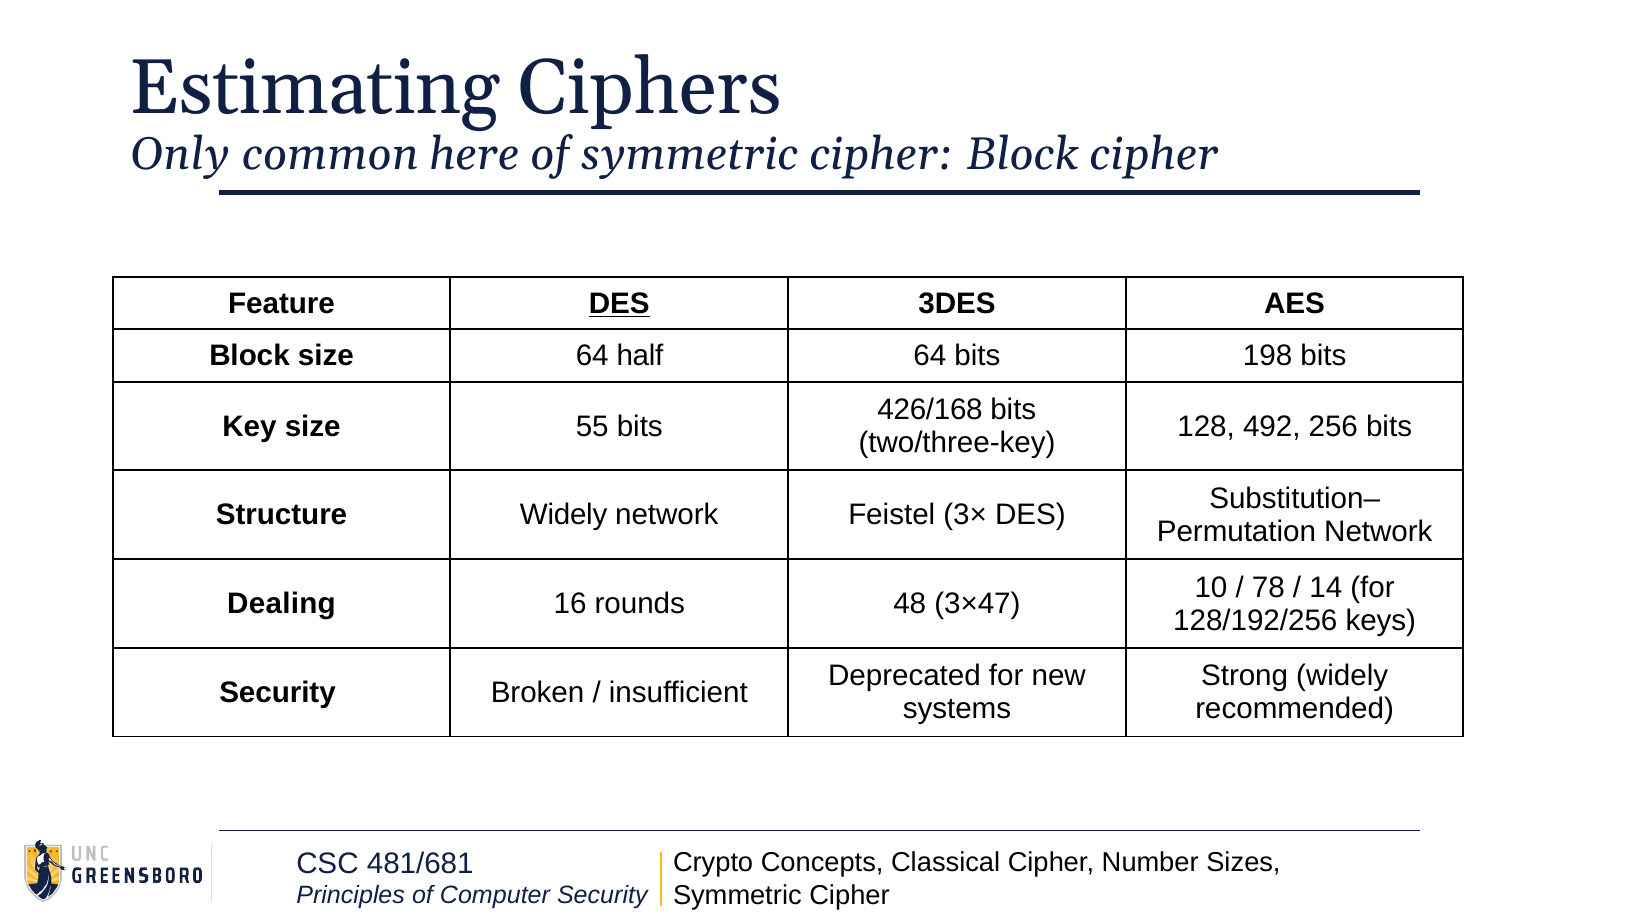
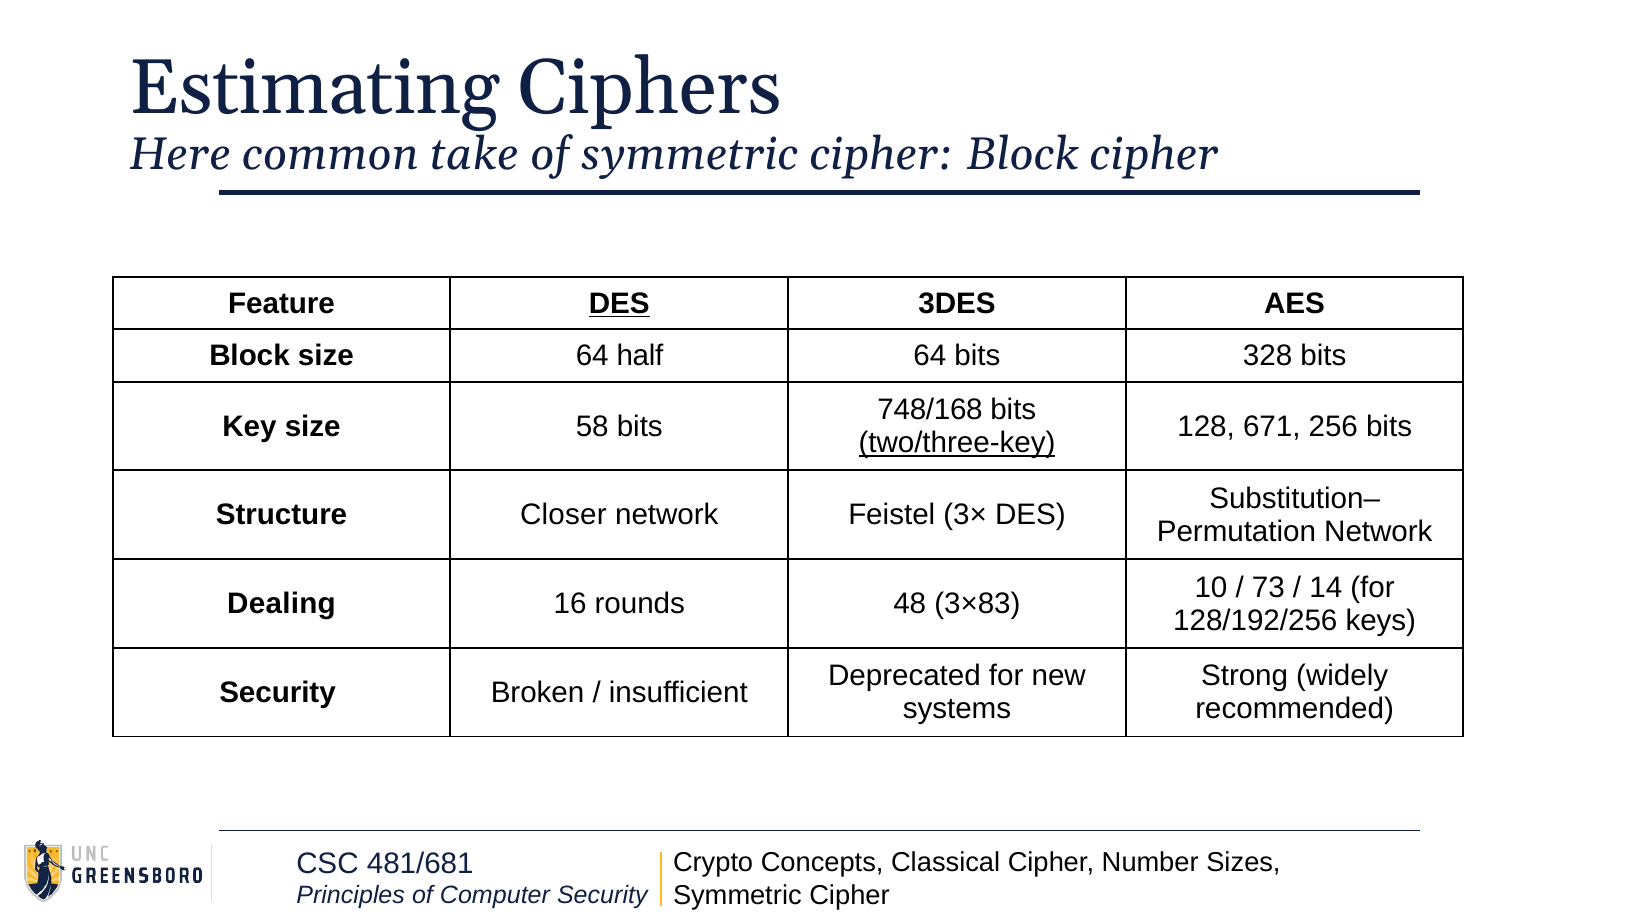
Only: Only -> Here (180, 155)
here: here -> take (474, 155)
198: 198 -> 328 (1268, 356)
426/168: 426/168 -> 748/168 (930, 410)
55: 55 -> 58 (592, 426)
492: 492 -> 671 (1272, 426)
two/three-key underline: none -> present (957, 443)
Structure Widely: Widely -> Closer (563, 515)
78: 78 -> 73 (1268, 587)
3×47: 3×47 -> 3×83 (977, 604)
